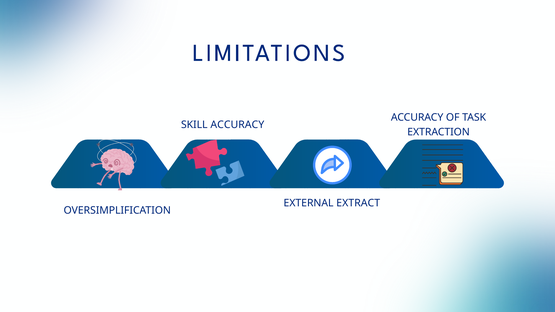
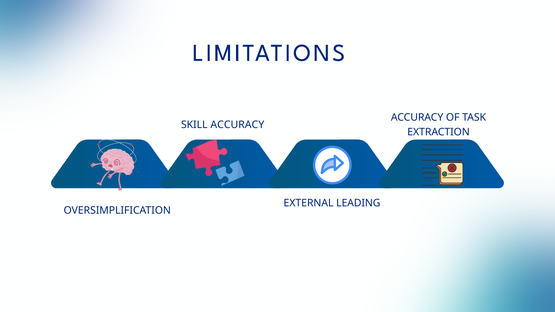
EXTRACT: EXTRACT -> LEADING (358, 203)
